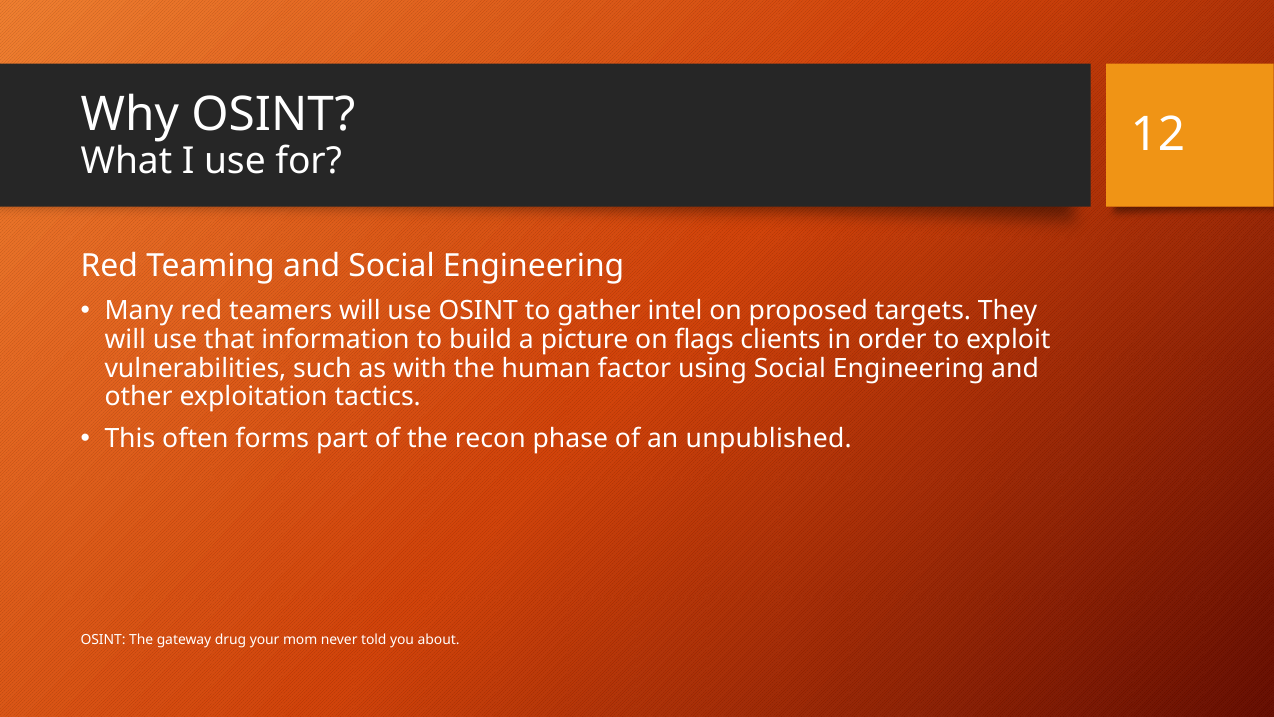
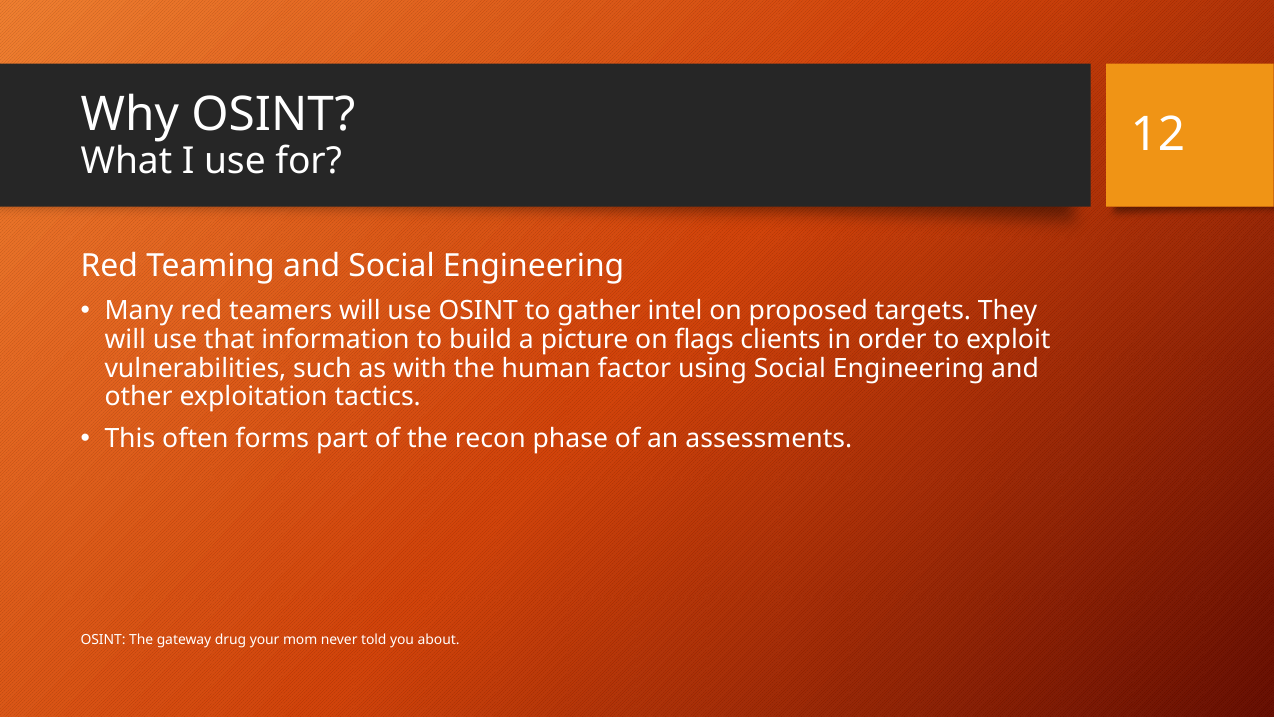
unpublished: unpublished -> assessments (769, 439)
